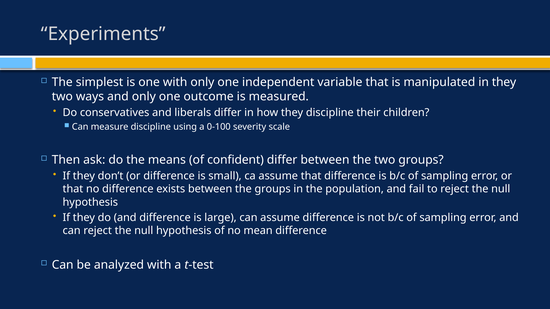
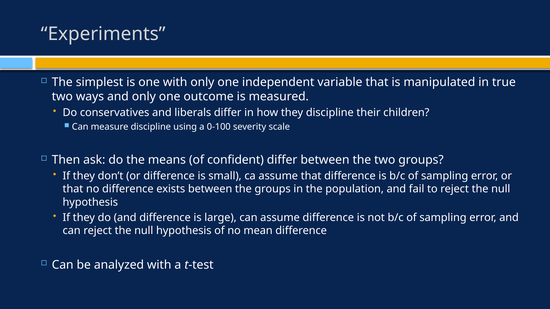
in they: they -> true (504, 82)
